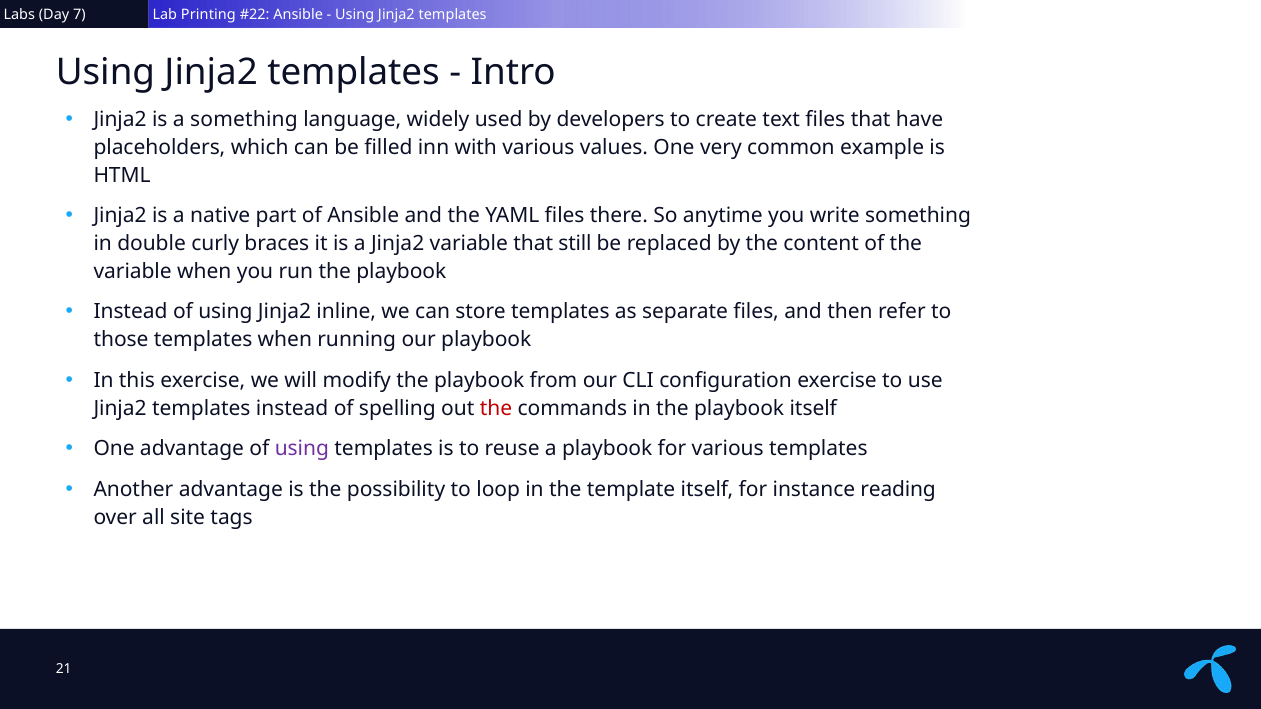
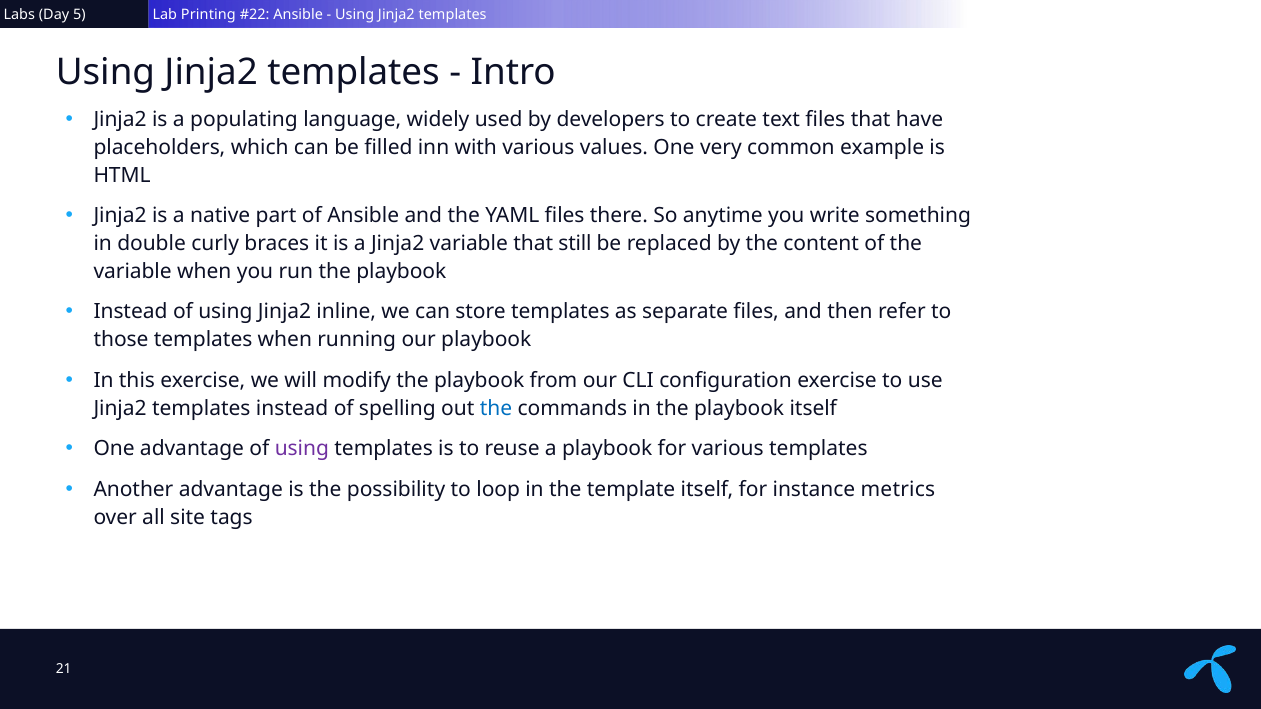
7: 7 -> 5 (79, 15)
a something: something -> populating (244, 120)
the colour: red -> blue (496, 408)
reading: reading -> metrics (898, 490)
